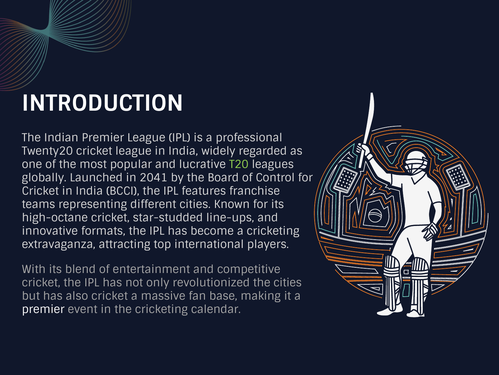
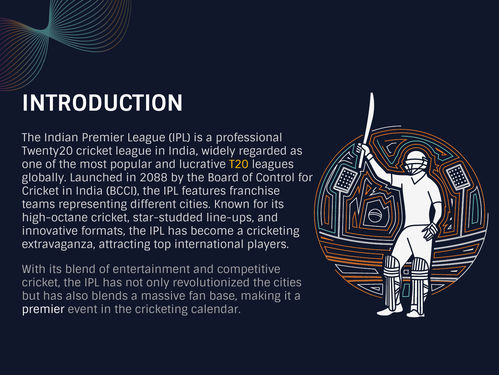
T20 colour: light green -> yellow (239, 164)
2041: 2041 -> 2088 (154, 177)
also cricket: cricket -> blends (110, 295)
